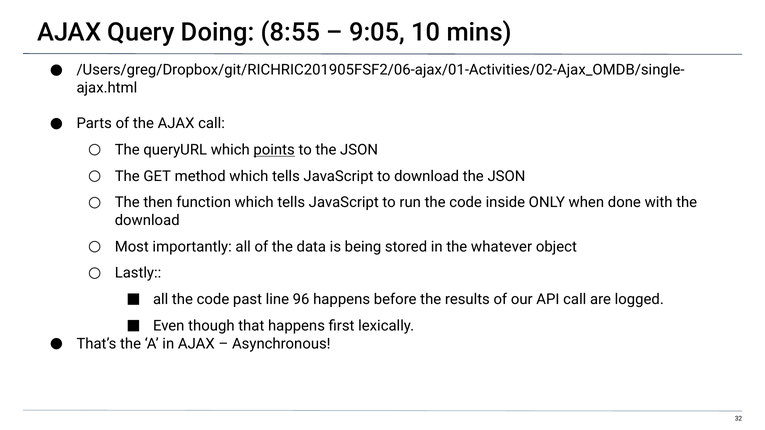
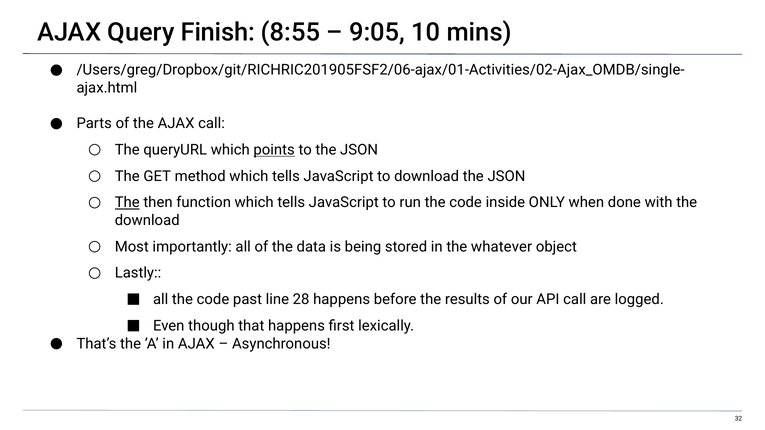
Doing: Doing -> Finish (218, 32)
The underline: none -> present (127, 203)
96: 96 -> 28 (301, 300)
